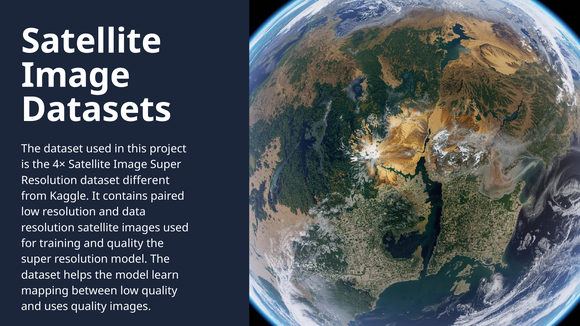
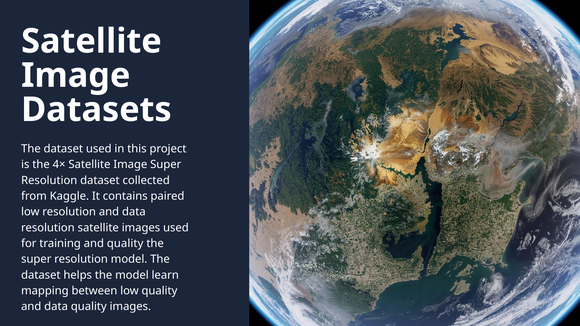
different: different -> collected (146, 180)
uses: uses -> data (56, 307)
